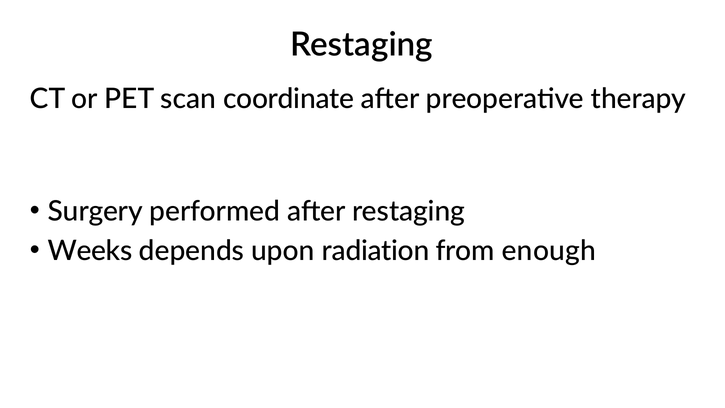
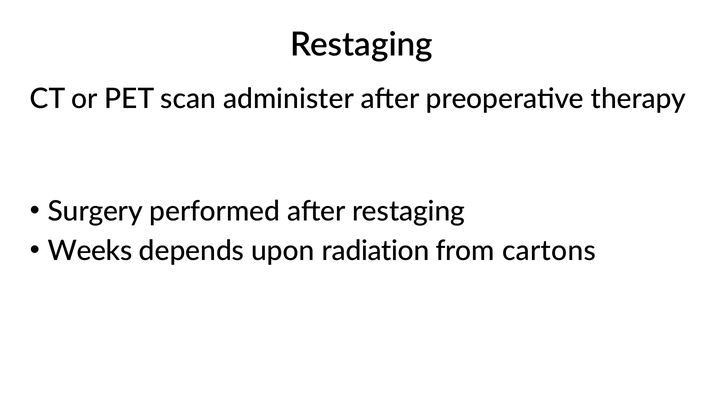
coordinate: coordinate -> administer (288, 99)
enough: enough -> cartons (549, 251)
